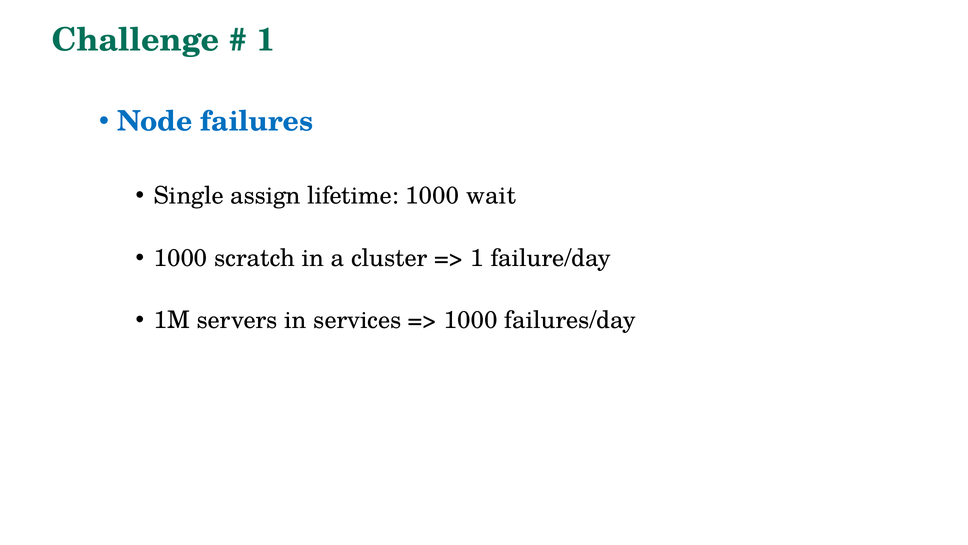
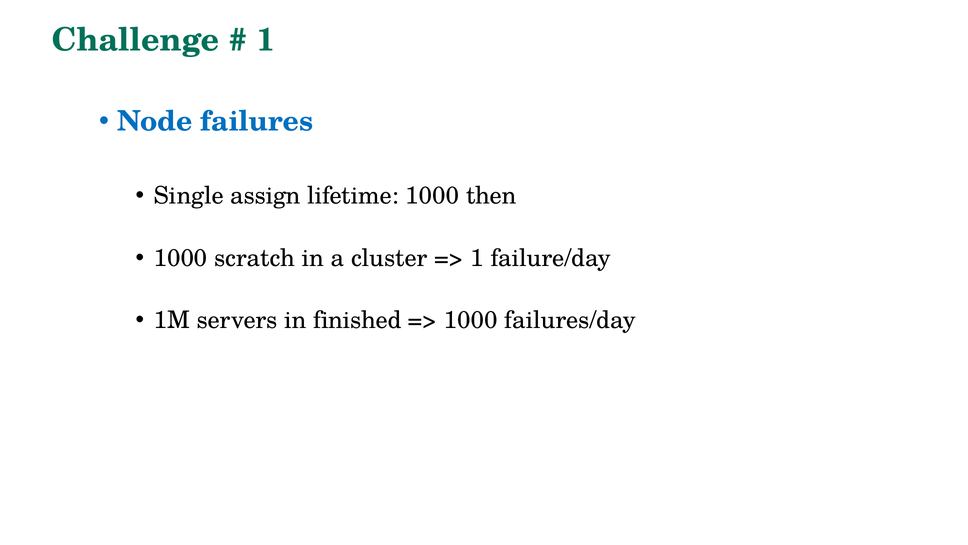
wait: wait -> then (491, 196)
services: services -> finished (357, 320)
